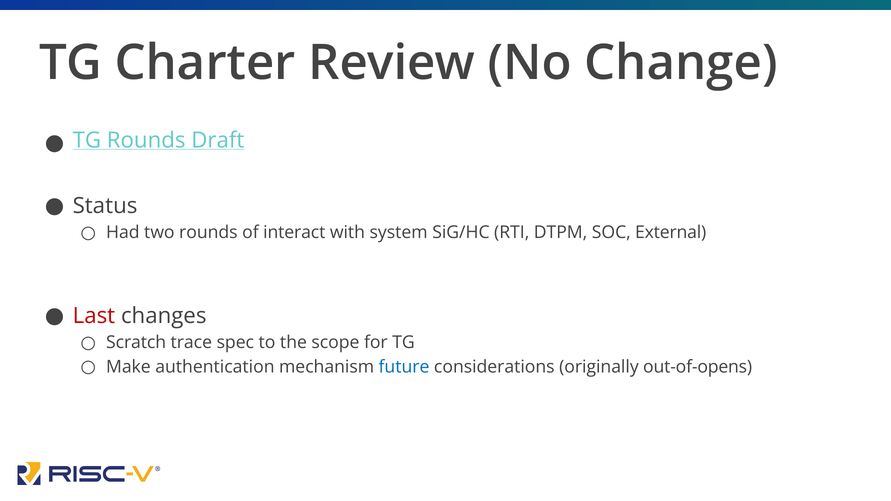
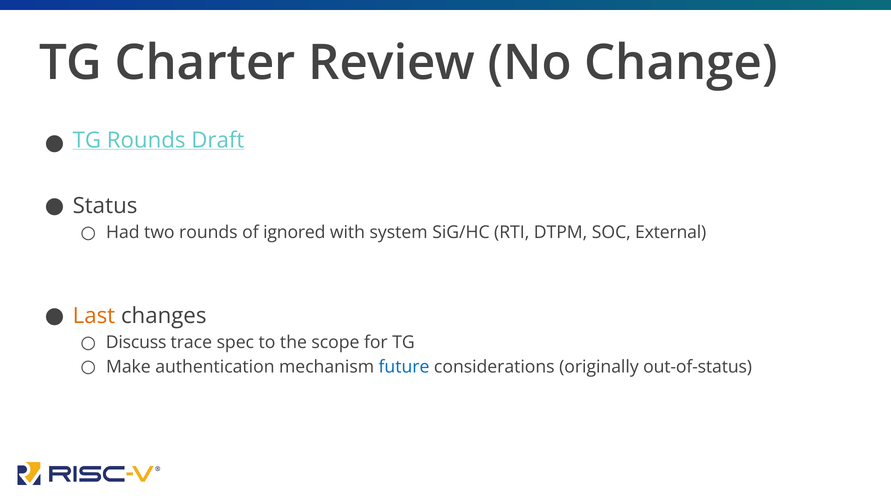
interact: interact -> ignored (294, 233)
Last colour: red -> orange (94, 316)
Scratch: Scratch -> Discuss (136, 343)
out-of-opens: out-of-opens -> out-of-status (698, 367)
